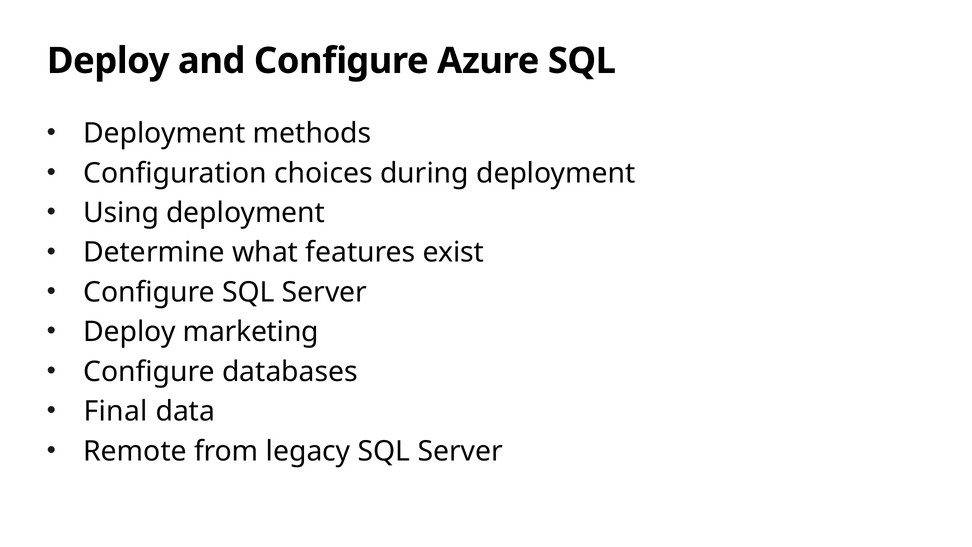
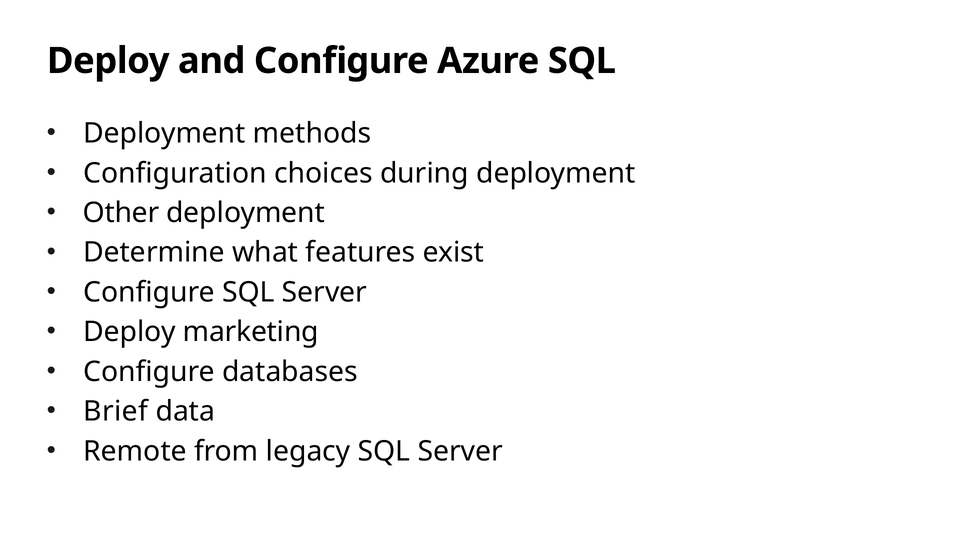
Using: Using -> Other (121, 213)
Final: Final -> Brief (116, 411)
